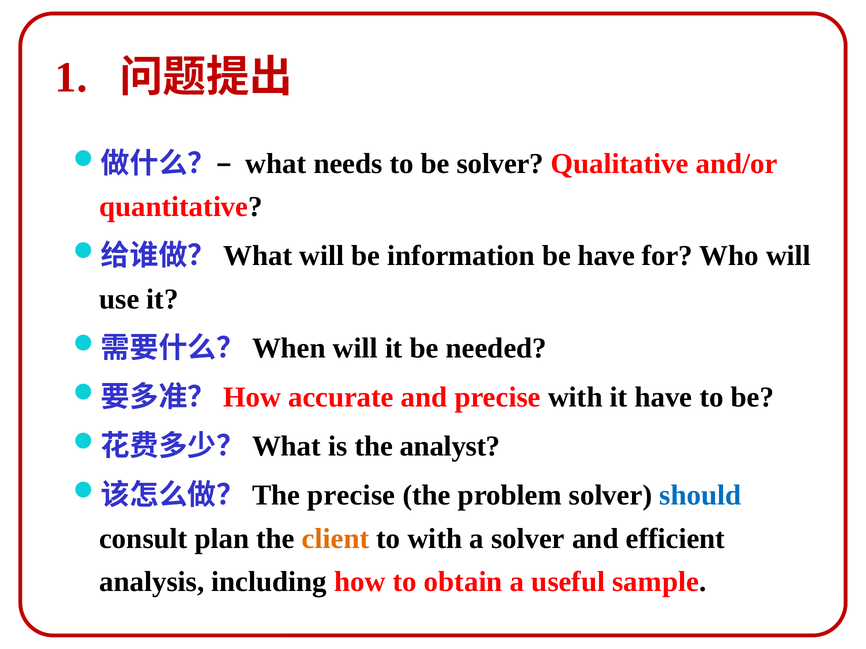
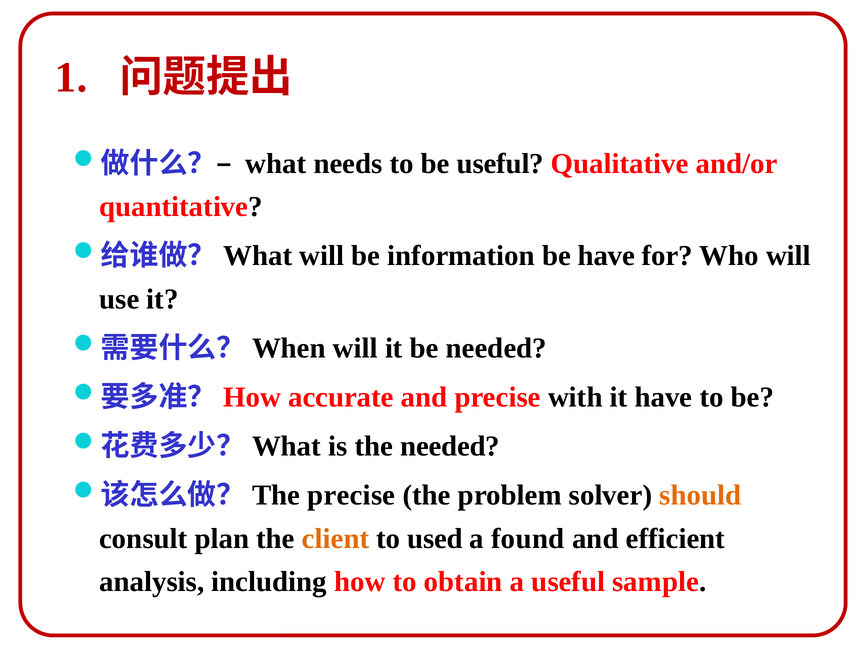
be solver: solver -> useful (500, 164)
the analyst: analyst -> needed (450, 447)
should colour: blue -> orange (700, 496)
to with: with -> used (435, 539)
a solver: solver -> found (528, 539)
